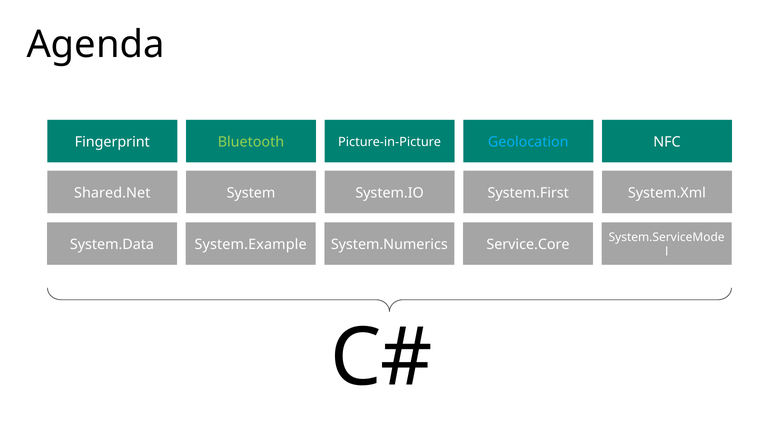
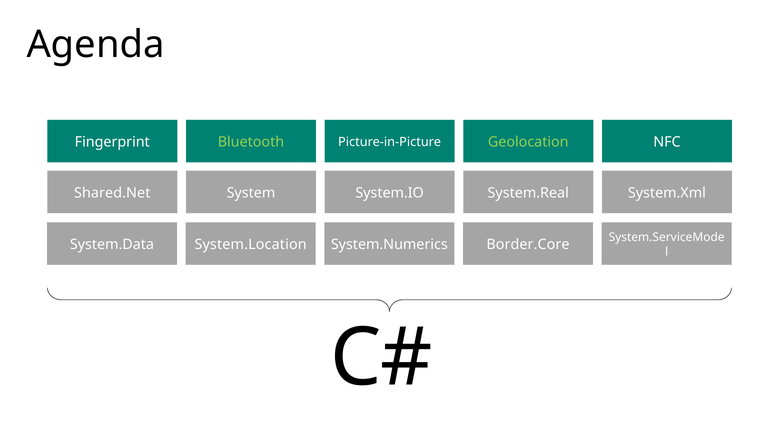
Geolocation colour: light blue -> light green (528, 142)
System.First: System.First -> System.Real (528, 193)
System.Example: System.Example -> System.Location (251, 245)
Service.Core: Service.Core -> Border.Core (528, 245)
